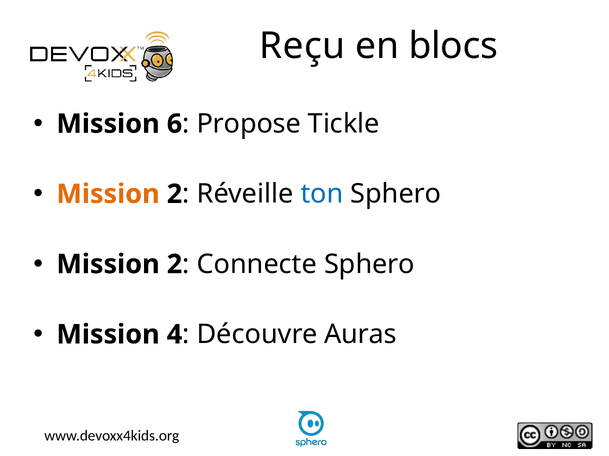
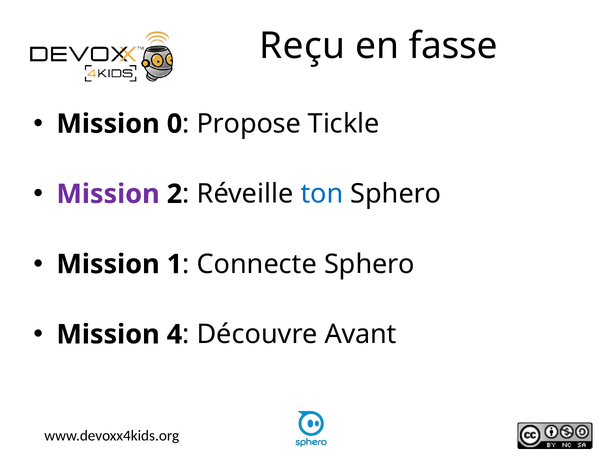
blocs: blocs -> fasse (453, 46)
6: 6 -> 0 (175, 124)
Mission colour: orange -> purple (108, 194)
2: 2 -> 1 (175, 265)
Auras: Auras -> Avant (360, 335)
